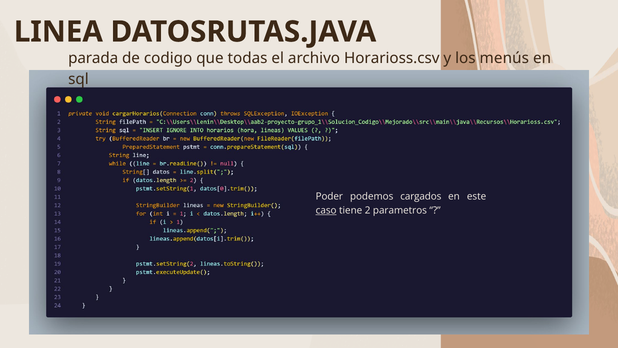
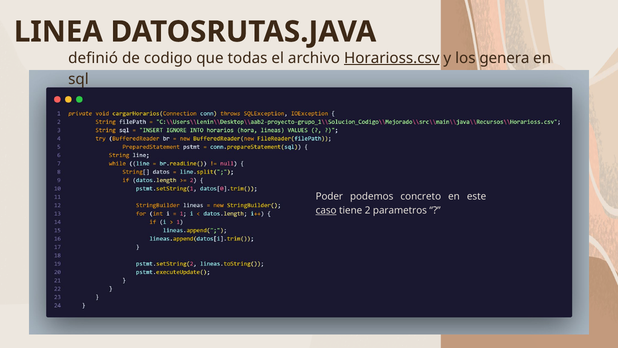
parada: parada -> definió (93, 58)
Horarioss.csv underline: none -> present (392, 58)
menús: menús -> genera (504, 58)
cargados: cargados -> concreto (421, 196)
